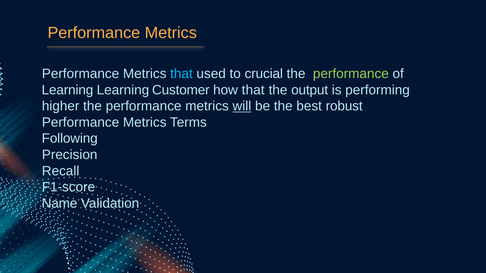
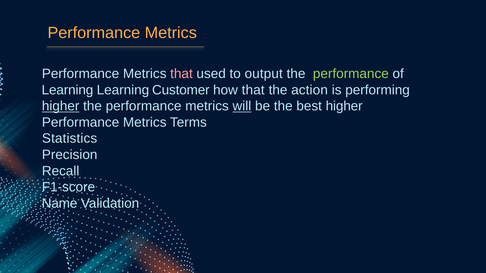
that colour: light blue -> pink (181, 74)
crucial: crucial -> output (264, 74)
output: output -> action (310, 90)
higher underline: none -> present (61, 106)
best robust: robust -> higher (344, 106)
Following: Following -> Statistics (70, 139)
